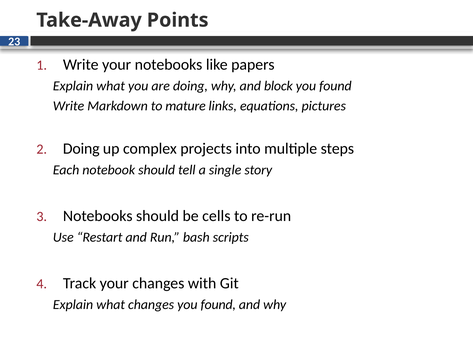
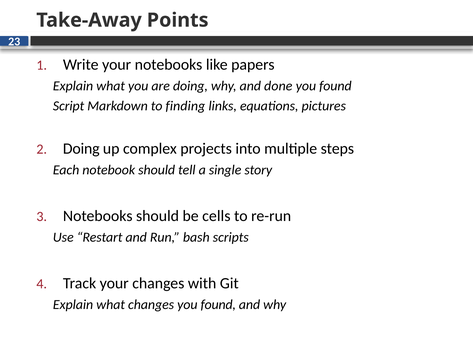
block: block -> done (278, 86)
Write: Write -> Script (69, 106)
mature: mature -> finding (185, 106)
